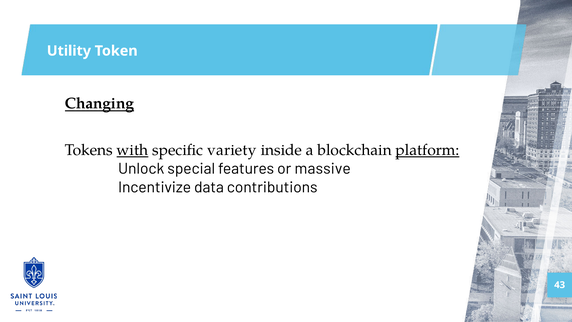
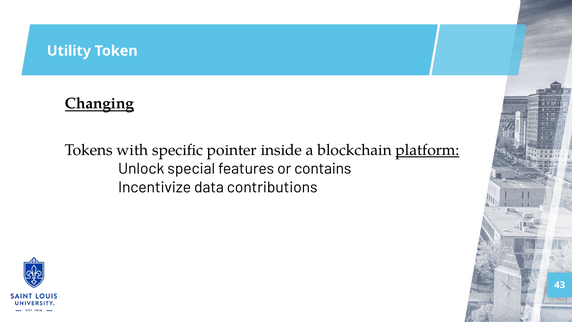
with underline: present -> none (132, 150)
variety: variety -> pointer (232, 150)
massive: massive -> contains (323, 169)
